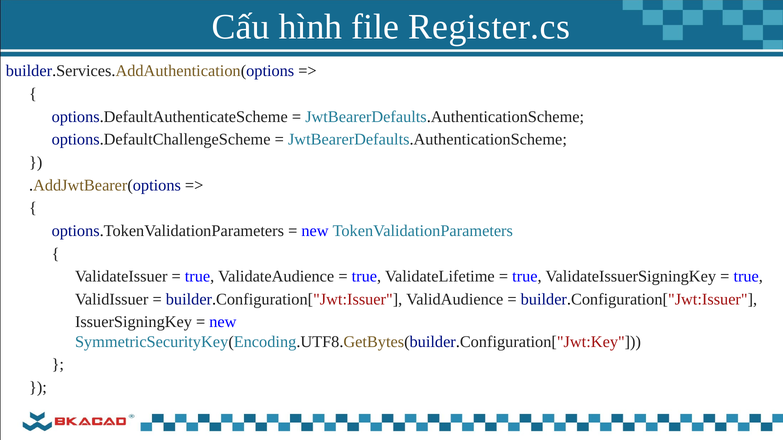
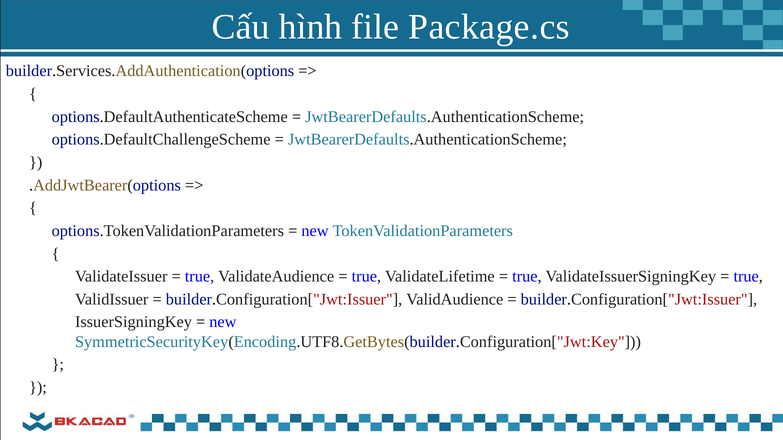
Register.cs: Register.cs -> Package.cs (489, 27)
